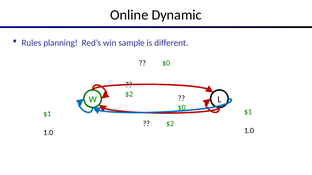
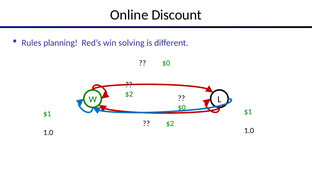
Dynamic: Dynamic -> Discount (177, 15)
sample: sample -> solving (131, 43)
